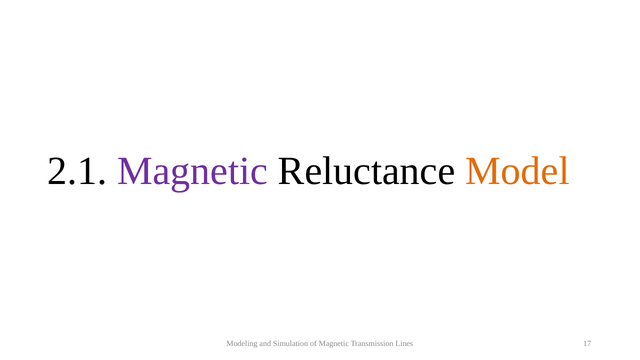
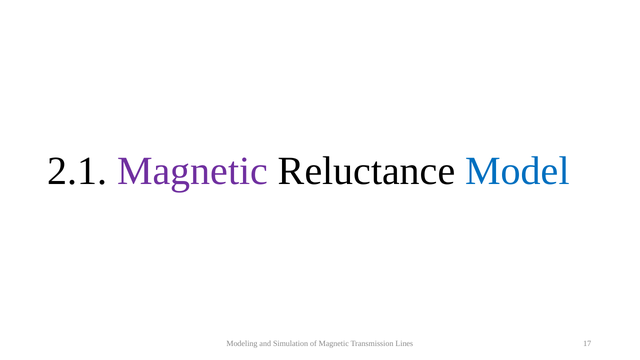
Model colour: orange -> blue (518, 171)
